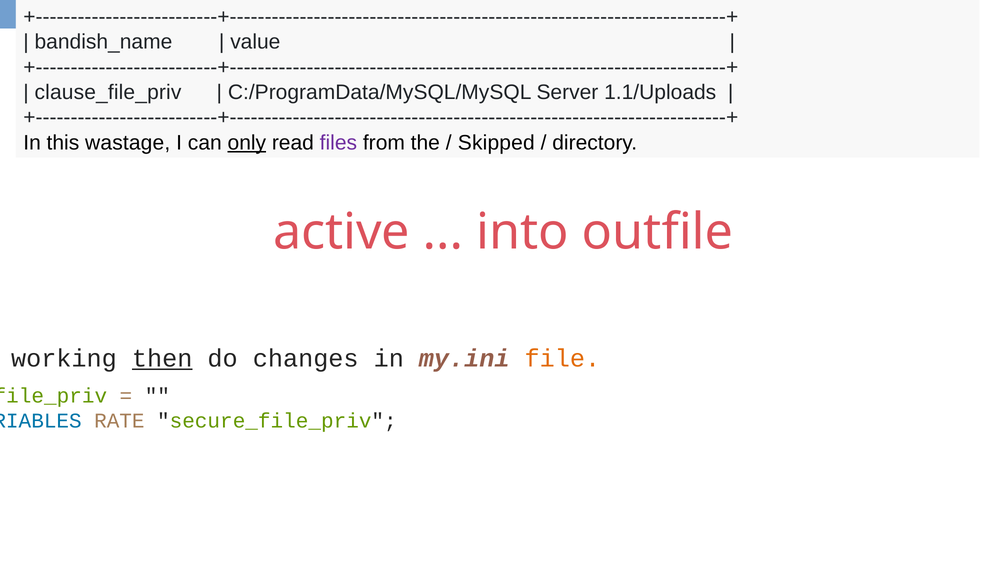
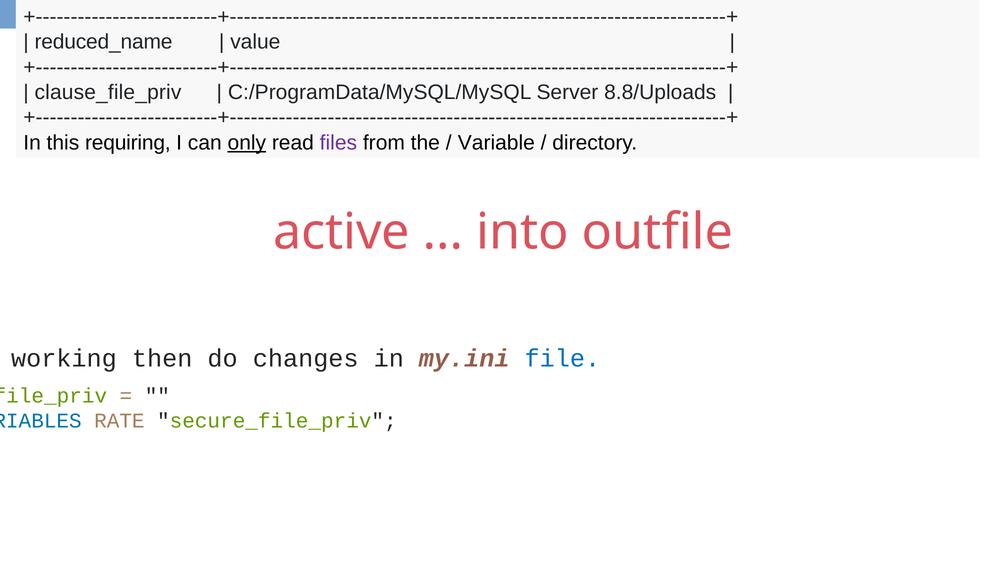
bandish_name: bandish_name -> reduced_name (104, 42)
1.1/Uploads: 1.1/Uploads -> 8.8/Uploads (660, 92)
wastage: wastage -> requiring (128, 143)
Skipped: Skipped -> Variable (496, 143)
then underline: present -> none (162, 359)
file colour: orange -> blue (562, 359)
